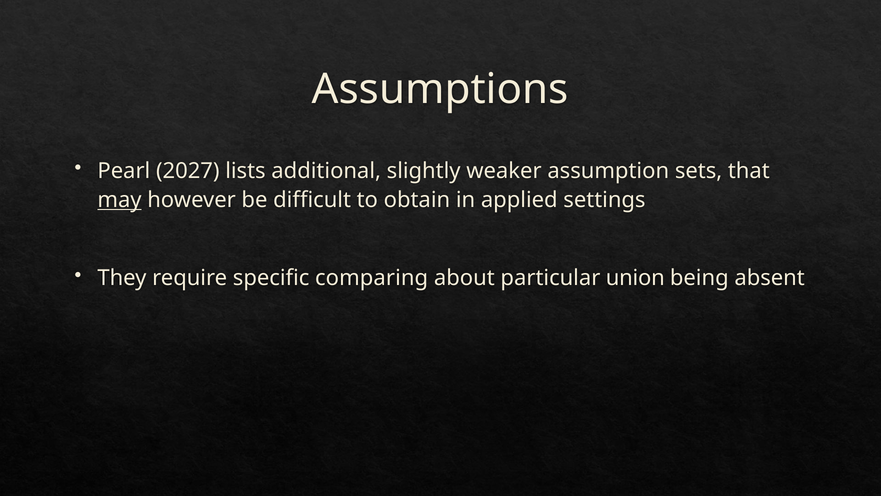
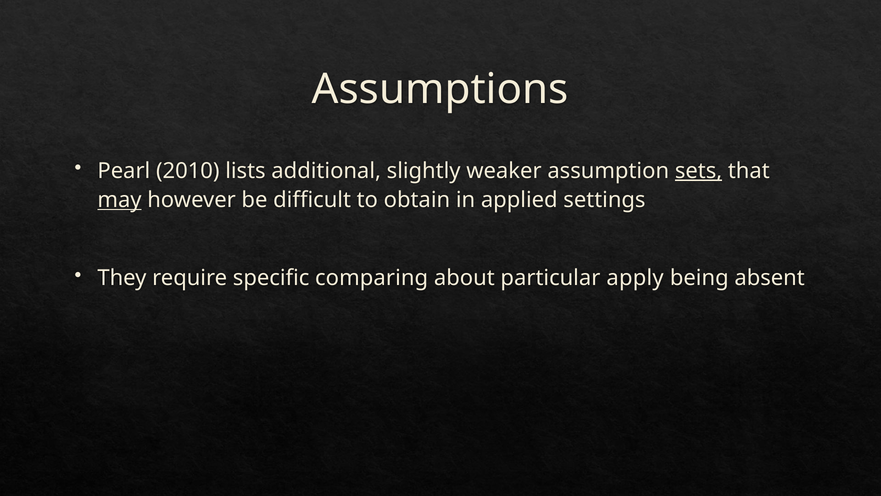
2027: 2027 -> 2010 (188, 171)
sets underline: none -> present (699, 171)
union: union -> apply (635, 278)
